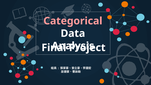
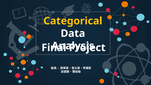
Categorical colour: pink -> yellow (73, 21)
